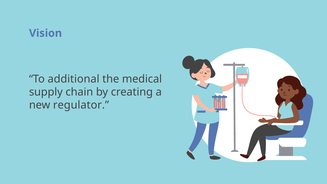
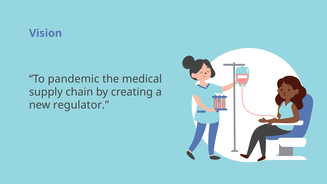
additional: additional -> pandemic (74, 79)
